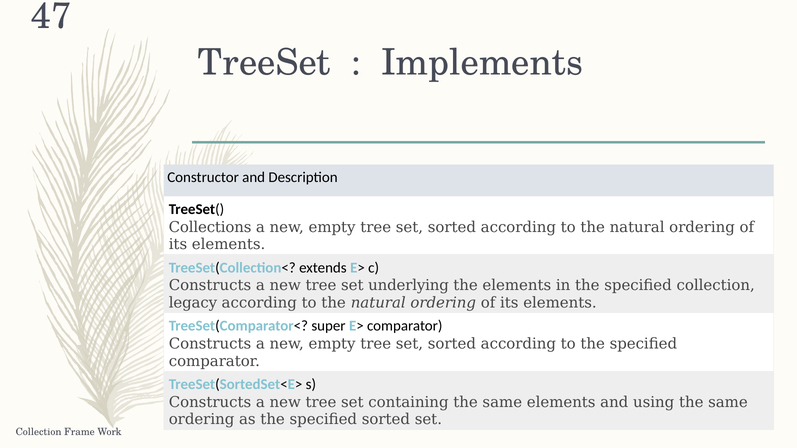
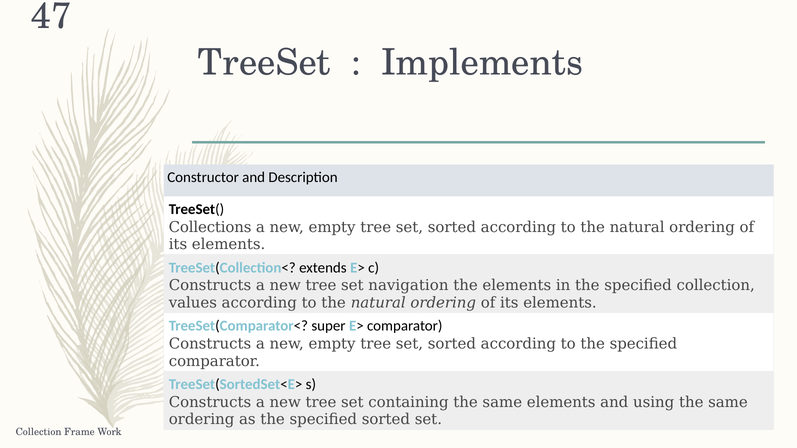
underlying: underlying -> navigation (408, 286)
legacy: legacy -> values (193, 303)
